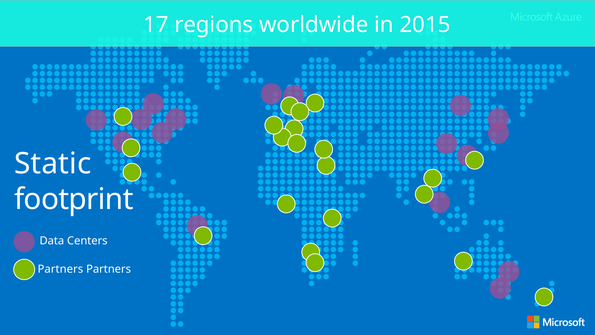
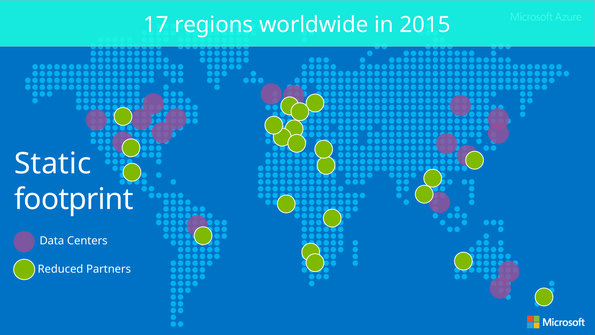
Partners: Partners -> Reduced (60, 269)
